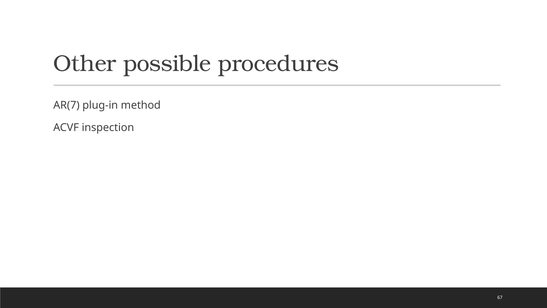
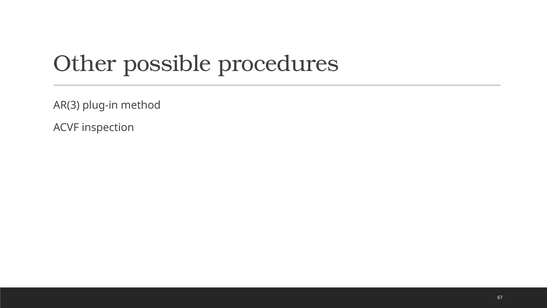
AR(7: AR(7 -> AR(3 (66, 105)
